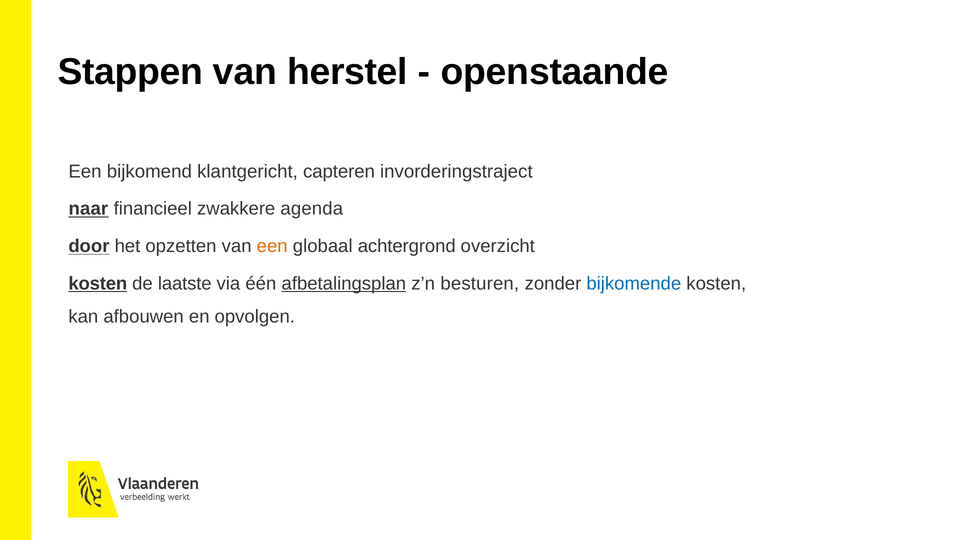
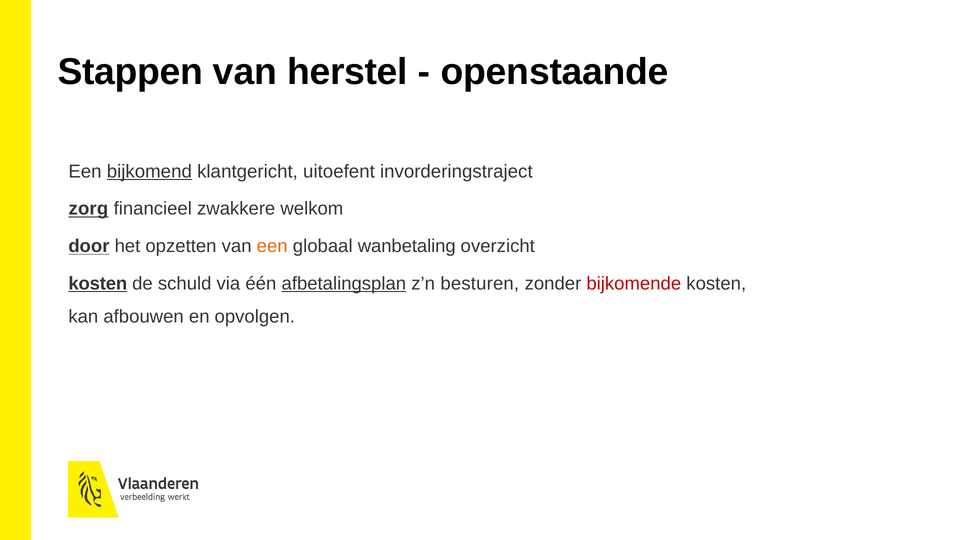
bijkomend underline: none -> present (149, 171)
capteren: capteren -> uitoefent (339, 171)
naar: naar -> zorg (88, 209)
agenda: agenda -> welkom (312, 209)
achtergrond: achtergrond -> wanbetaling (407, 246)
laatste: laatste -> schuld (185, 283)
bijkomende colour: blue -> red (634, 283)
